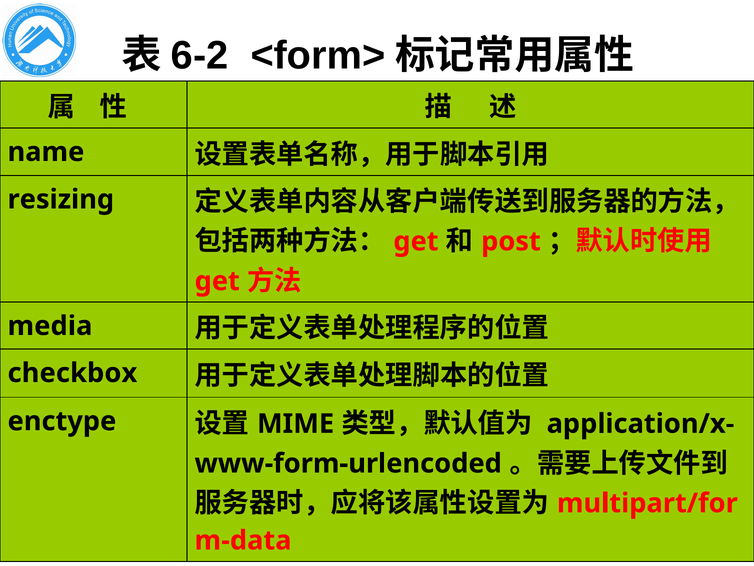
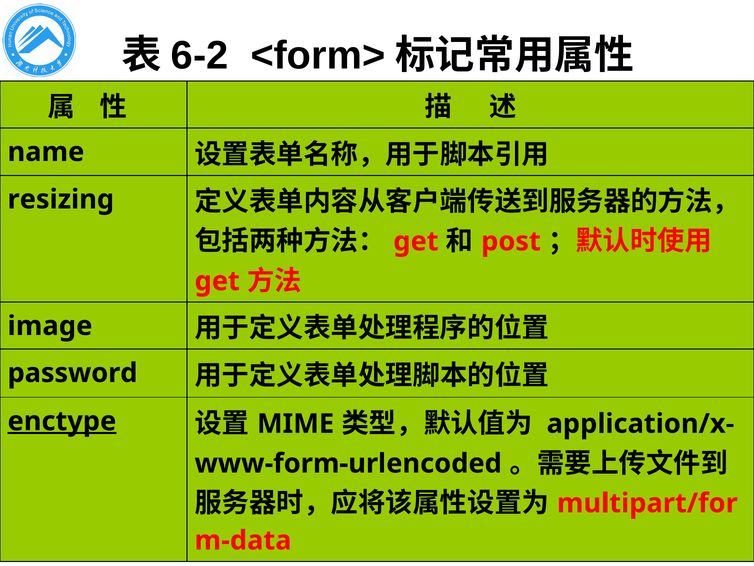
media: media -> image (50, 326)
checkbox: checkbox -> password (72, 373)
enctype underline: none -> present (62, 421)
